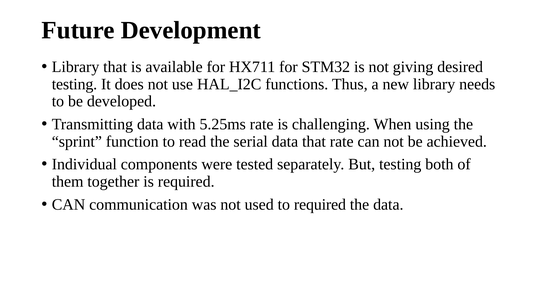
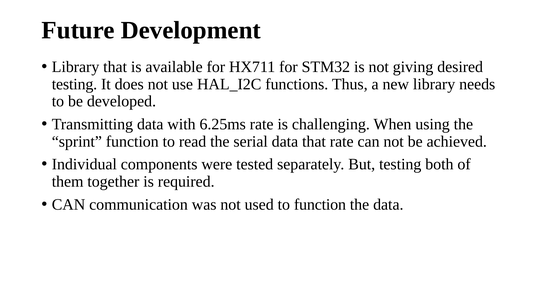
5.25ms: 5.25ms -> 6.25ms (223, 124)
to required: required -> function (320, 204)
